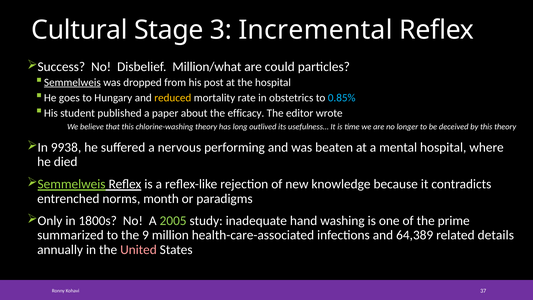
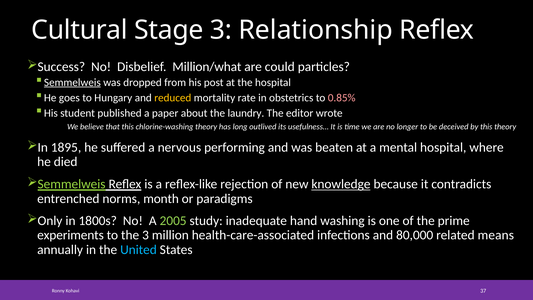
Incremental: Incremental -> Relationship (316, 30)
0.85% colour: light blue -> pink (342, 98)
efficacy: efficacy -> laundry (246, 113)
9938: 9938 -> 1895 (66, 147)
knowledge underline: none -> present (341, 184)
summarized: summarized -> experiments (70, 235)
the 9: 9 -> 3 (146, 235)
64,389: 64,389 -> 80,000 (415, 235)
details: details -> means (496, 235)
United colour: pink -> light blue (138, 249)
